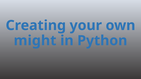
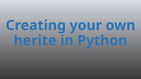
might: might -> herite (35, 41)
